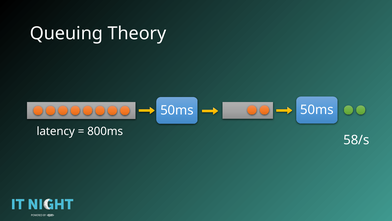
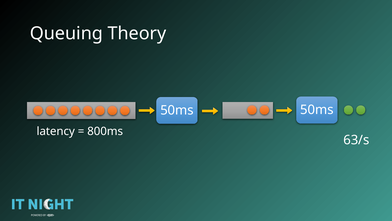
58/s: 58/s -> 63/s (356, 140)
